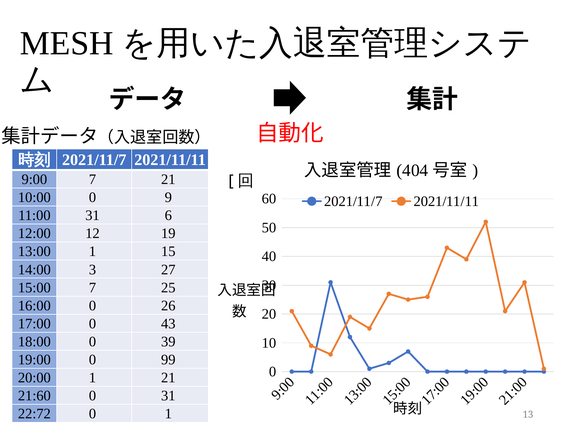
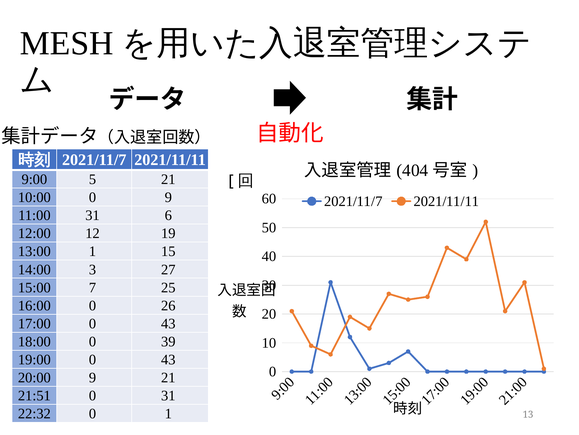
9:00 7: 7 -> 5 (92, 179)
19:00 0 99: 99 -> 43 (168, 359)
20:00 1: 1 -> 9 (92, 377)
21:60: 21:60 -> 21:51 (34, 395)
22:72: 22:72 -> 22:32 (34, 413)
